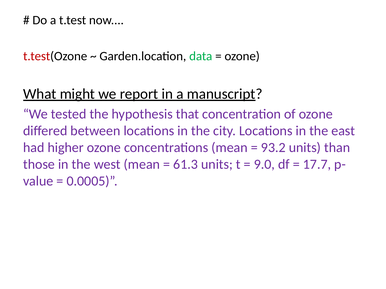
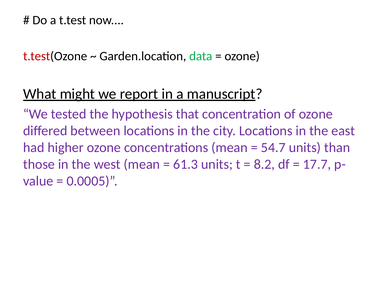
93.2: 93.2 -> 54.7 (273, 148)
9.0: 9.0 -> 8.2 (264, 164)
